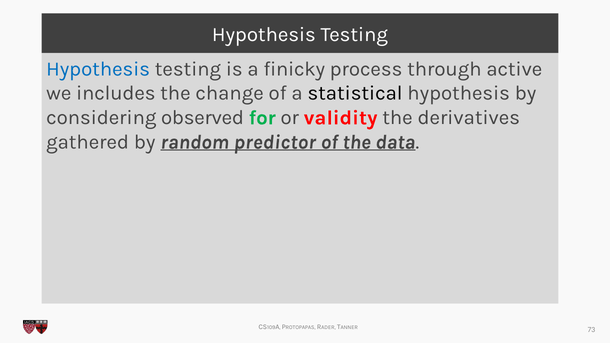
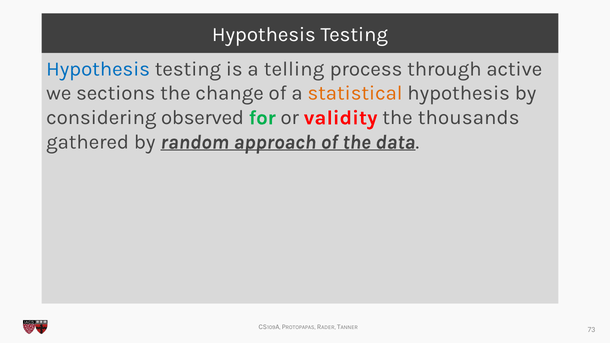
finicky: finicky -> telling (294, 69)
includes: includes -> sections (116, 93)
statistical colour: black -> orange (355, 93)
derivatives: derivatives -> thousands (469, 118)
predictor: predictor -> approach (275, 142)
